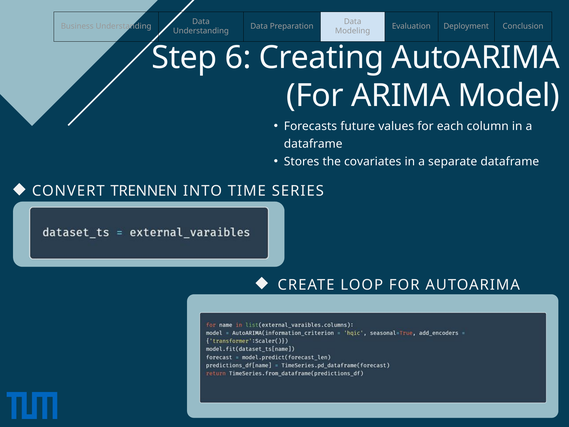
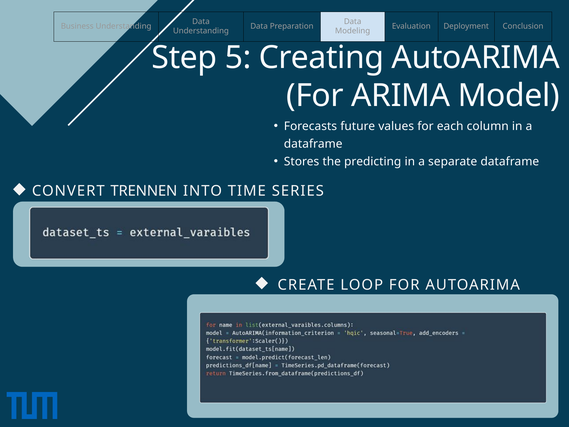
6: 6 -> 5 (238, 57)
covariates: covariates -> predicting (373, 162)
